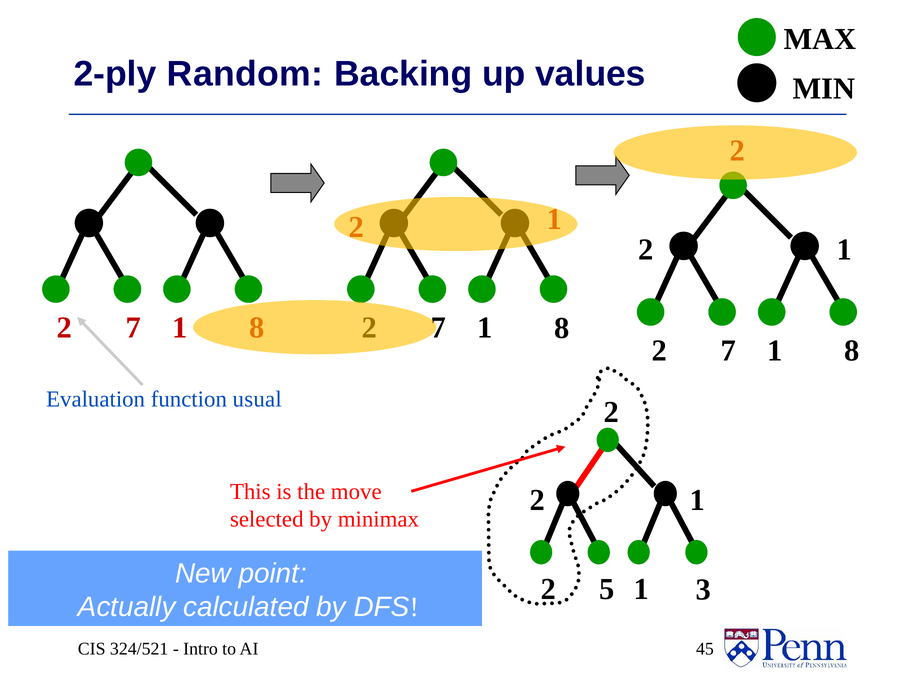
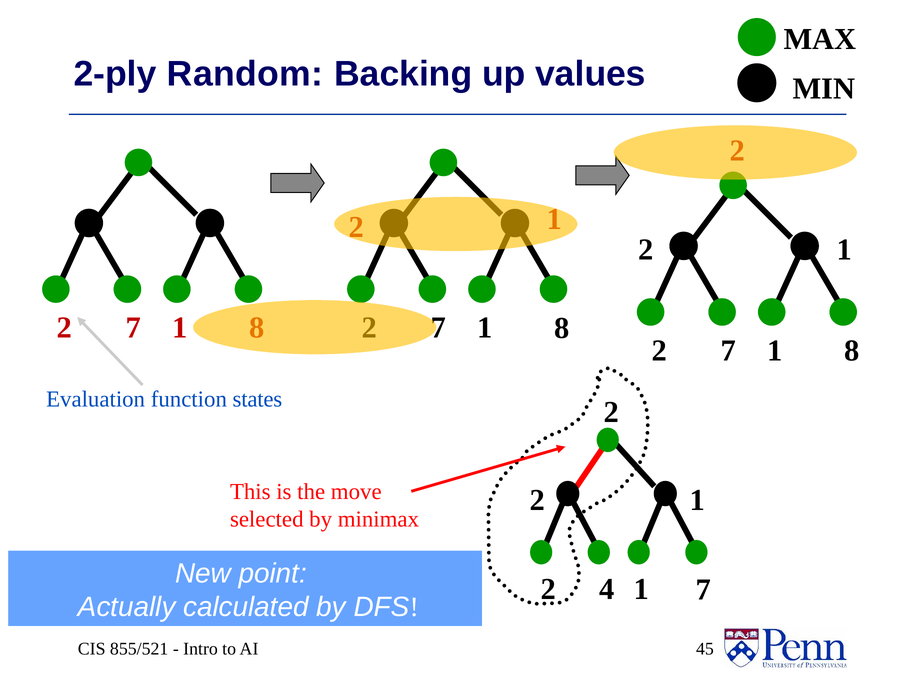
usual: usual -> states (257, 399)
5: 5 -> 4 (607, 590)
1 3: 3 -> 7 (703, 590)
324/521: 324/521 -> 855/521 (139, 649)
